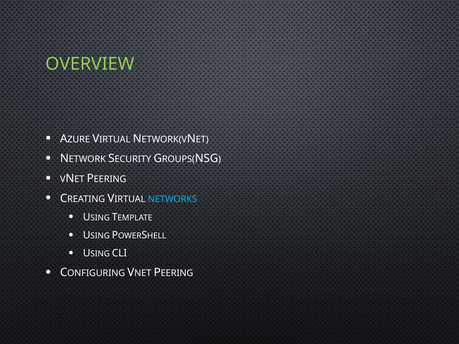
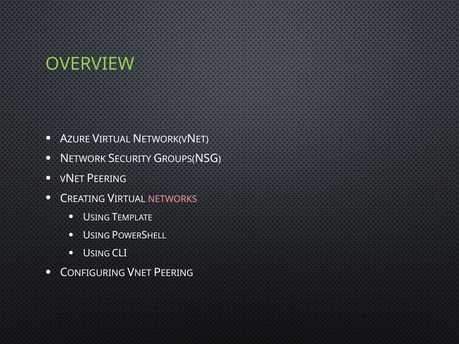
NETWORKS colour: light blue -> pink (173, 199)
